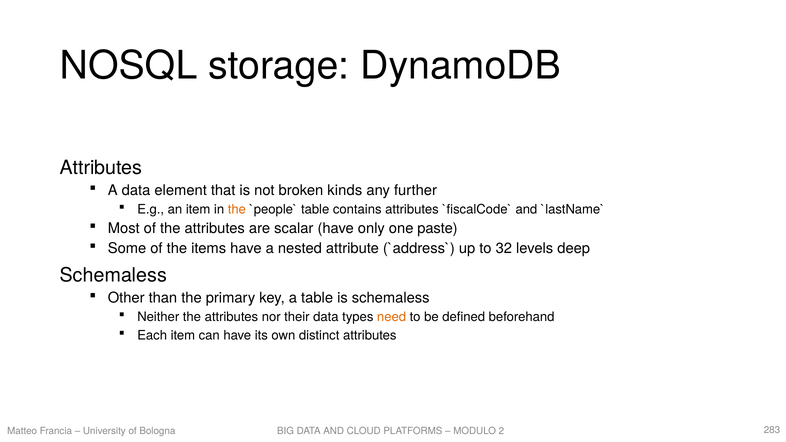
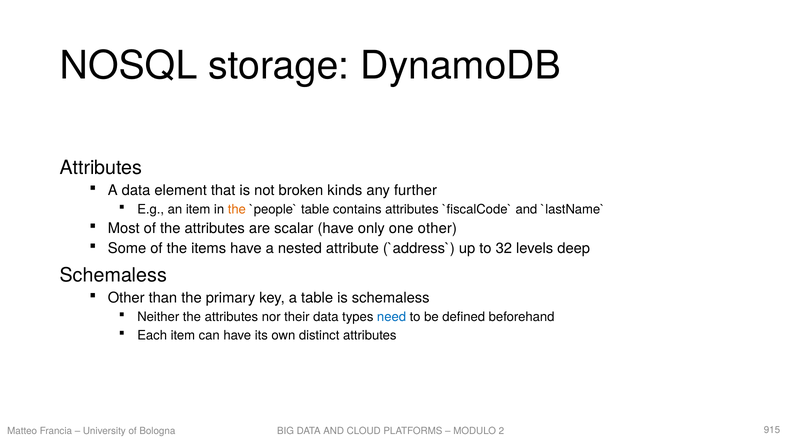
one paste: paste -> other (437, 229)
need colour: orange -> blue (392, 317)
283: 283 -> 915 (772, 430)
